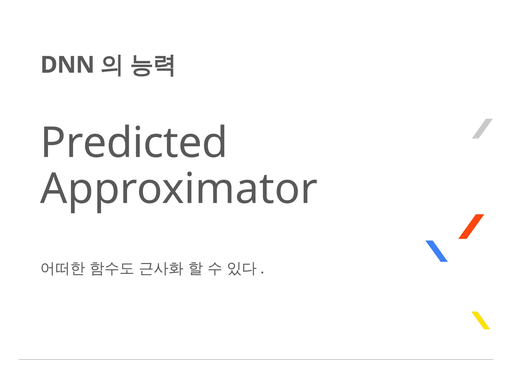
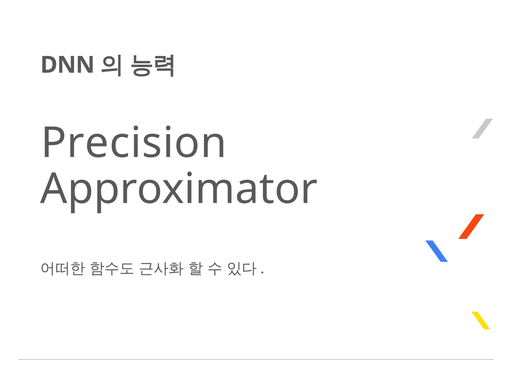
Predicted: Predicted -> Precision (134, 143)
